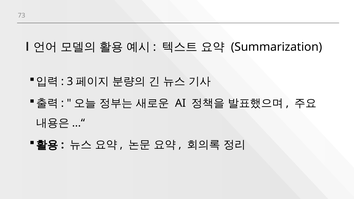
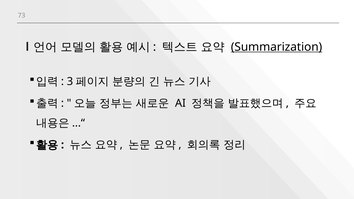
Summarization underline: none -> present (277, 47)
